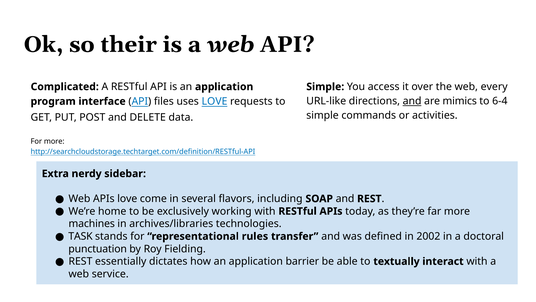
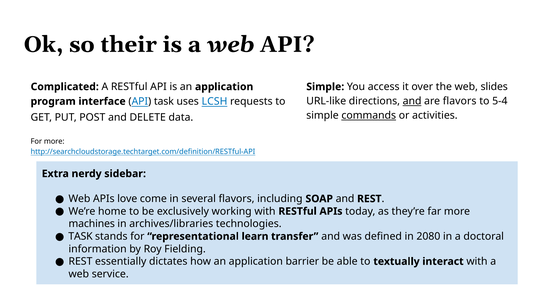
every: every -> slides (494, 87)
are mimics: mimics -> flavors (460, 101)
6-4: 6-4 -> 5-4 (500, 101)
API files: files -> task (164, 101)
uses LOVE: LOVE -> LCSH (215, 101)
commands underline: none -> present (369, 115)
rules: rules -> learn (255, 236)
2002: 2002 -> 2080 (428, 236)
punctuation: punctuation -> information (98, 249)
